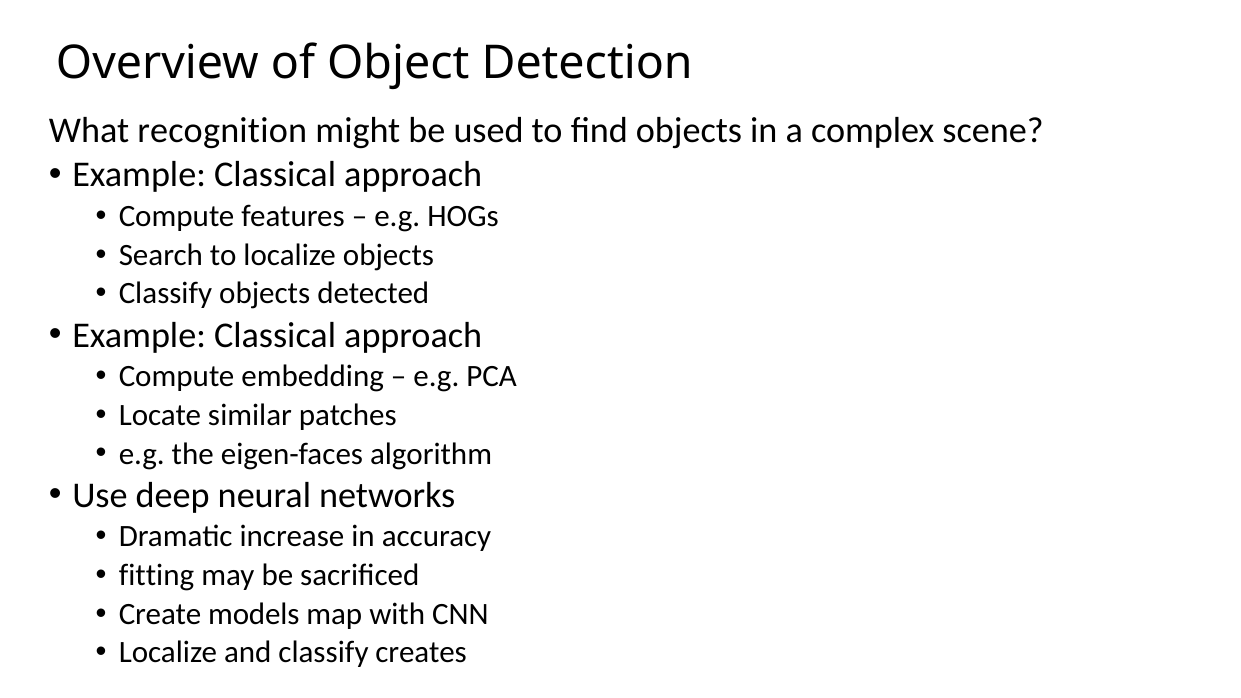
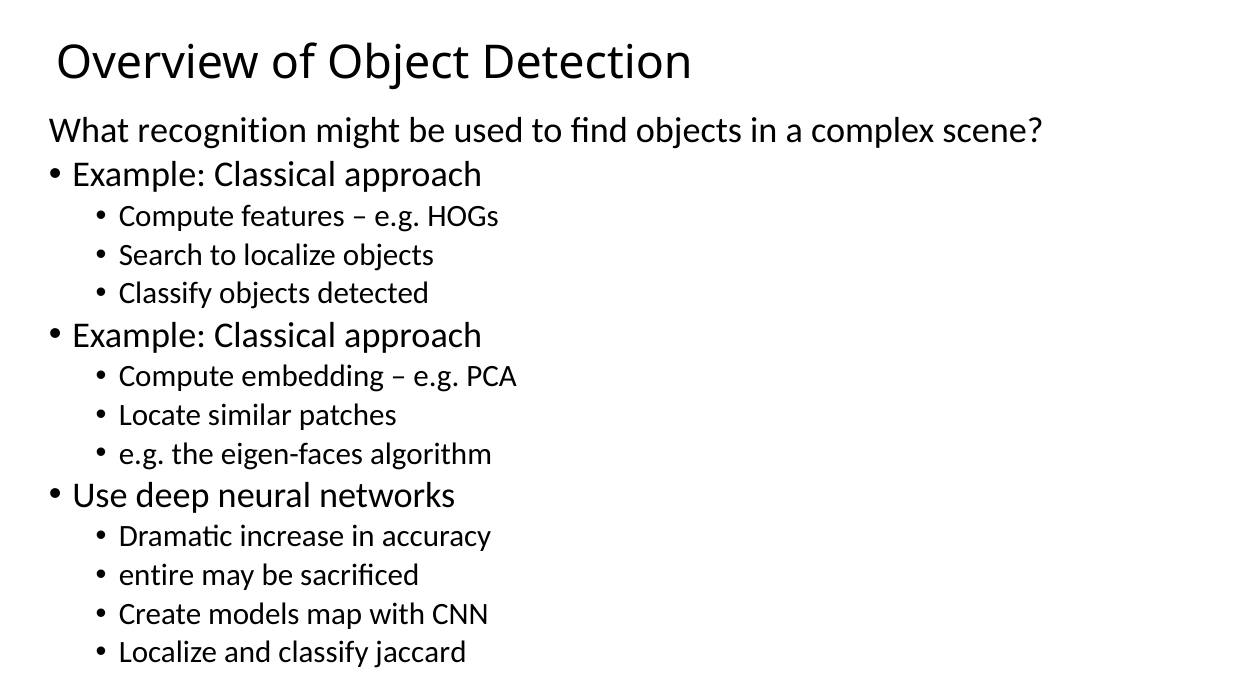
fitting: fitting -> entire (157, 575)
creates: creates -> jaccard (421, 653)
